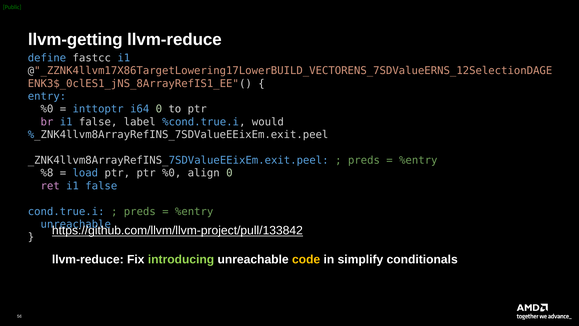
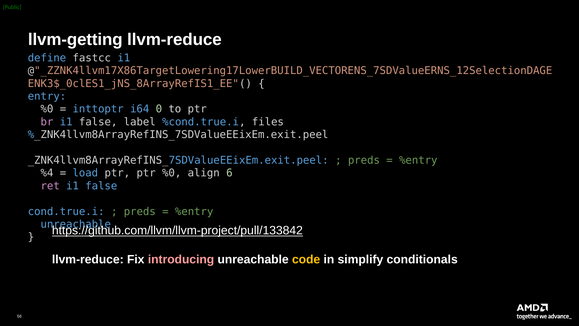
would: would -> files (268, 122)
%8: %8 -> %4 (47, 173)
align 0: 0 -> 6 (229, 173)
introducing colour: light green -> pink (181, 259)
